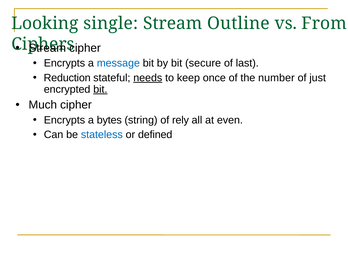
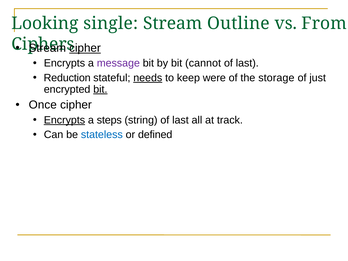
cipher underline: none -> present (85, 48)
message colour: blue -> purple (118, 63)
secure: secure -> cannot (203, 63)
once: once -> were (214, 78)
number: number -> storage (276, 78)
Much: Much -> Once (43, 105)
Encrypts underline: none -> present (64, 120)
bytes: bytes -> steps (109, 120)
string of rely: rely -> last (180, 120)
even: even -> track (230, 120)
